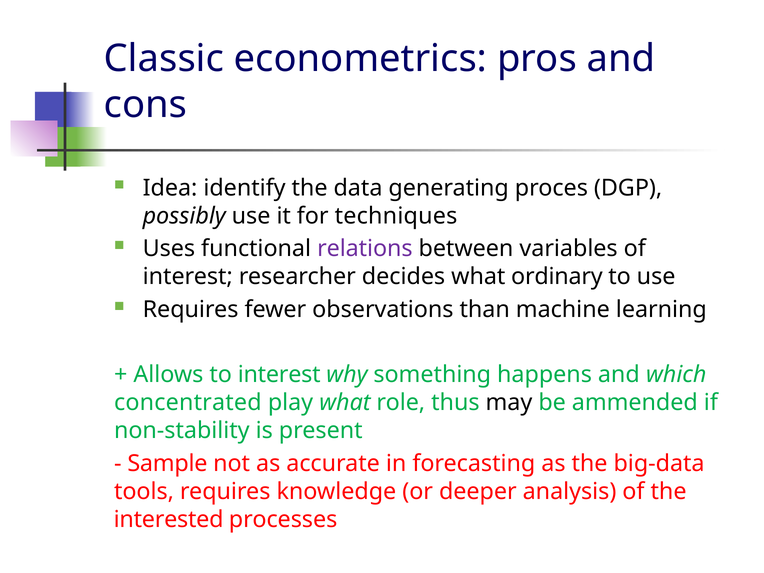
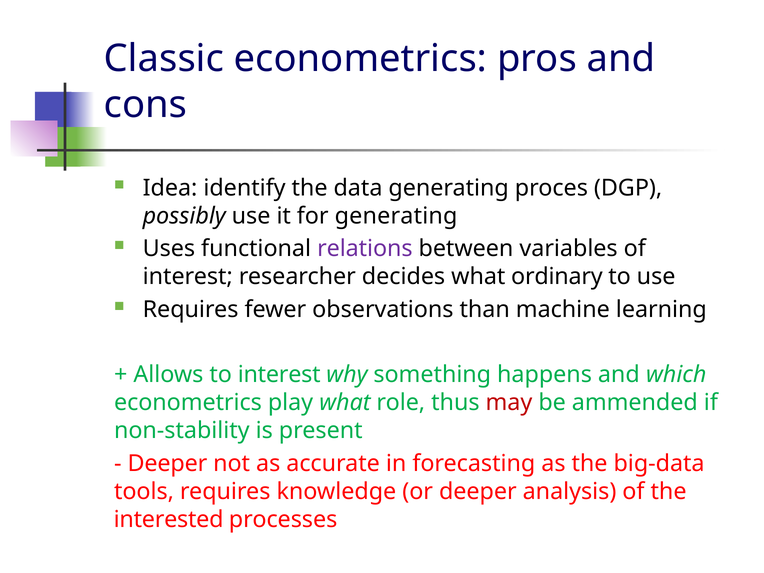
for techniques: techniques -> generating (396, 216)
concentrated: concentrated -> econometrics (188, 403)
may colour: black -> red (509, 403)
Sample: Sample -> Deeper (167, 463)
